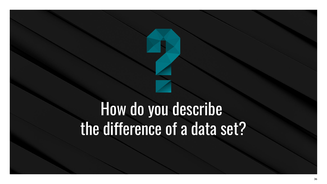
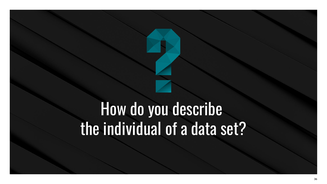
difference: difference -> individual (132, 130)
